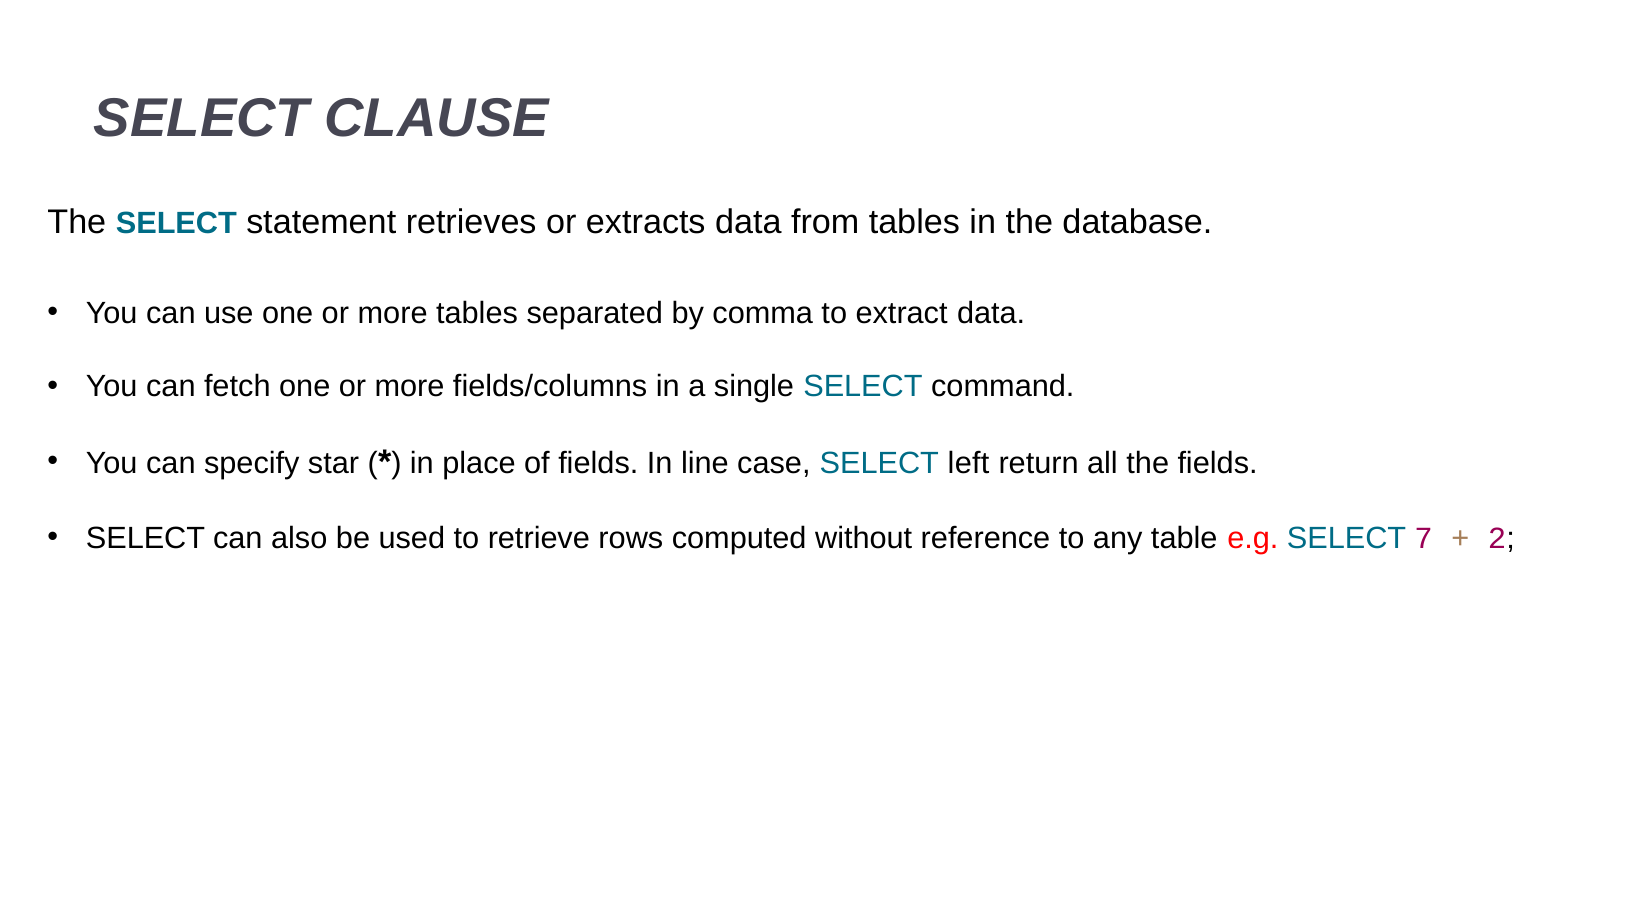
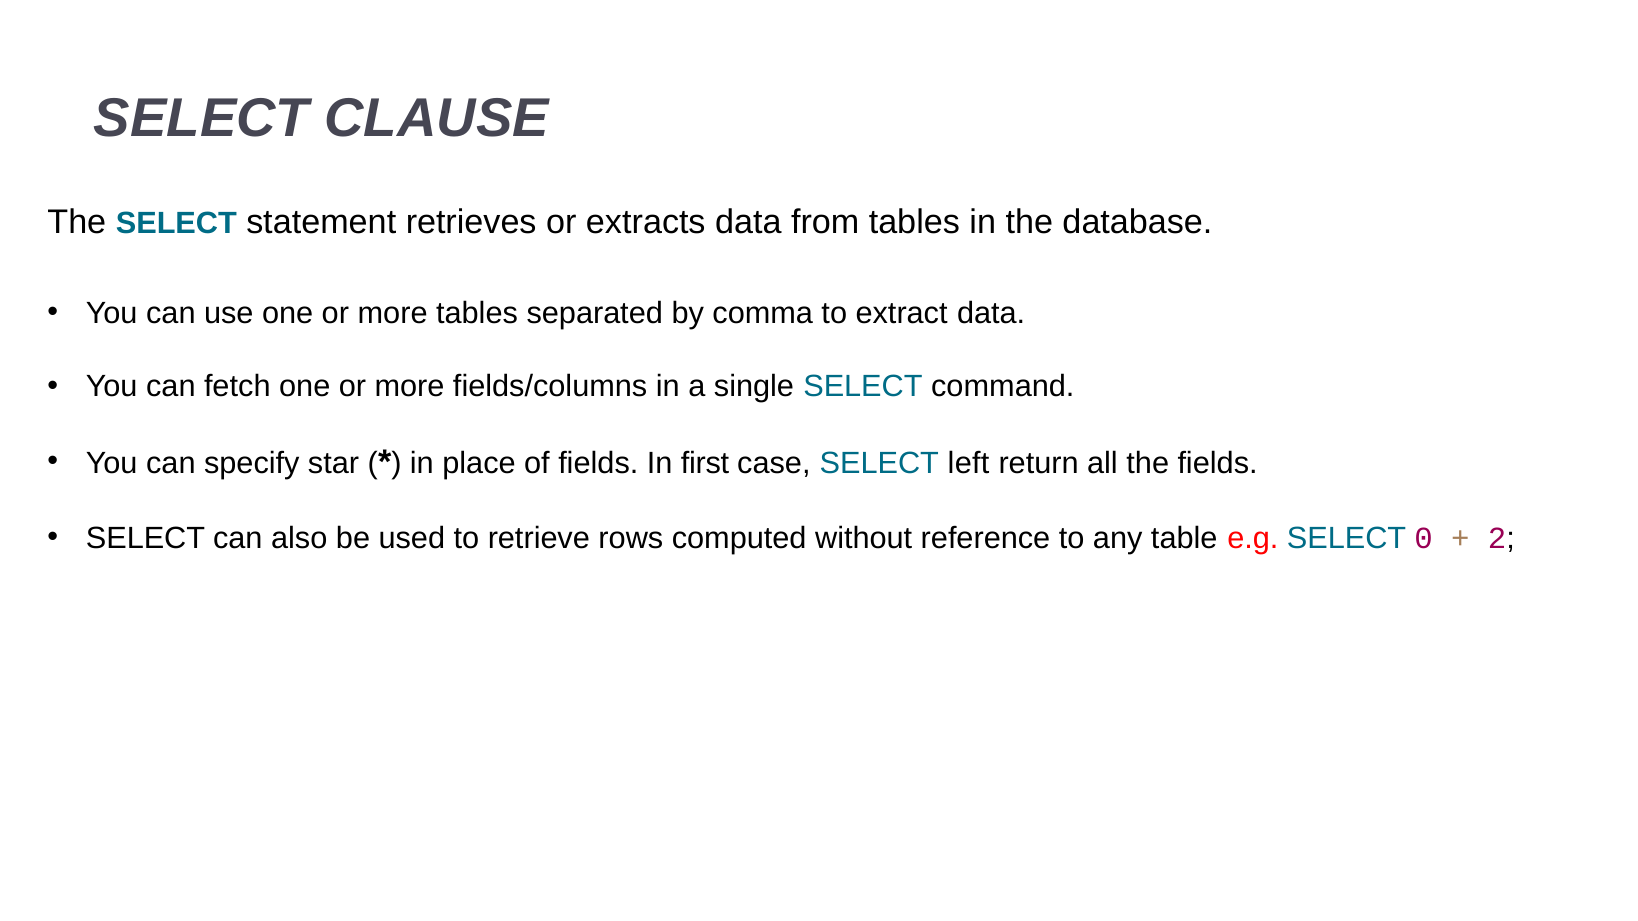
line: line -> first (705, 464)
7: 7 -> 0 (1423, 538)
